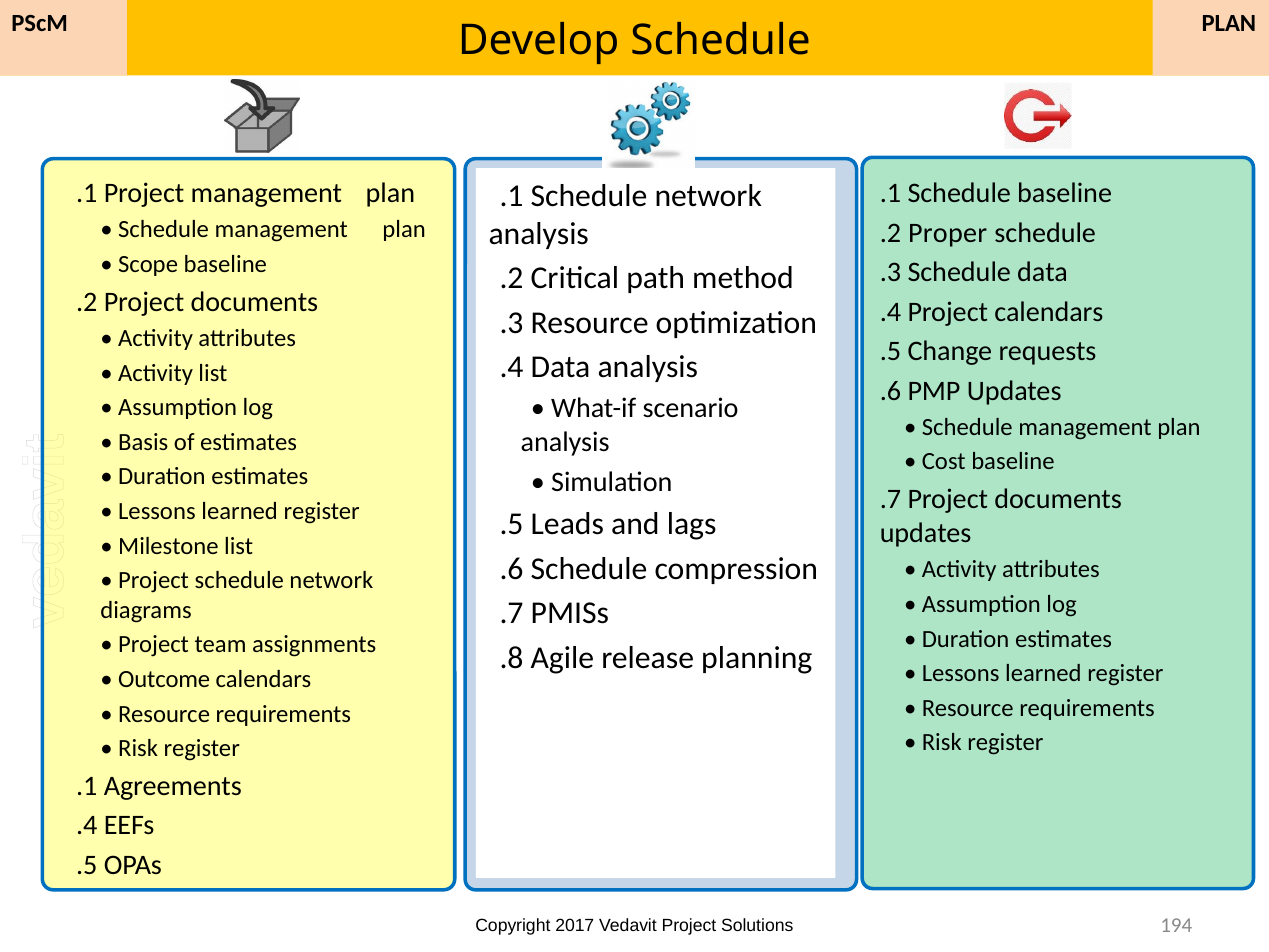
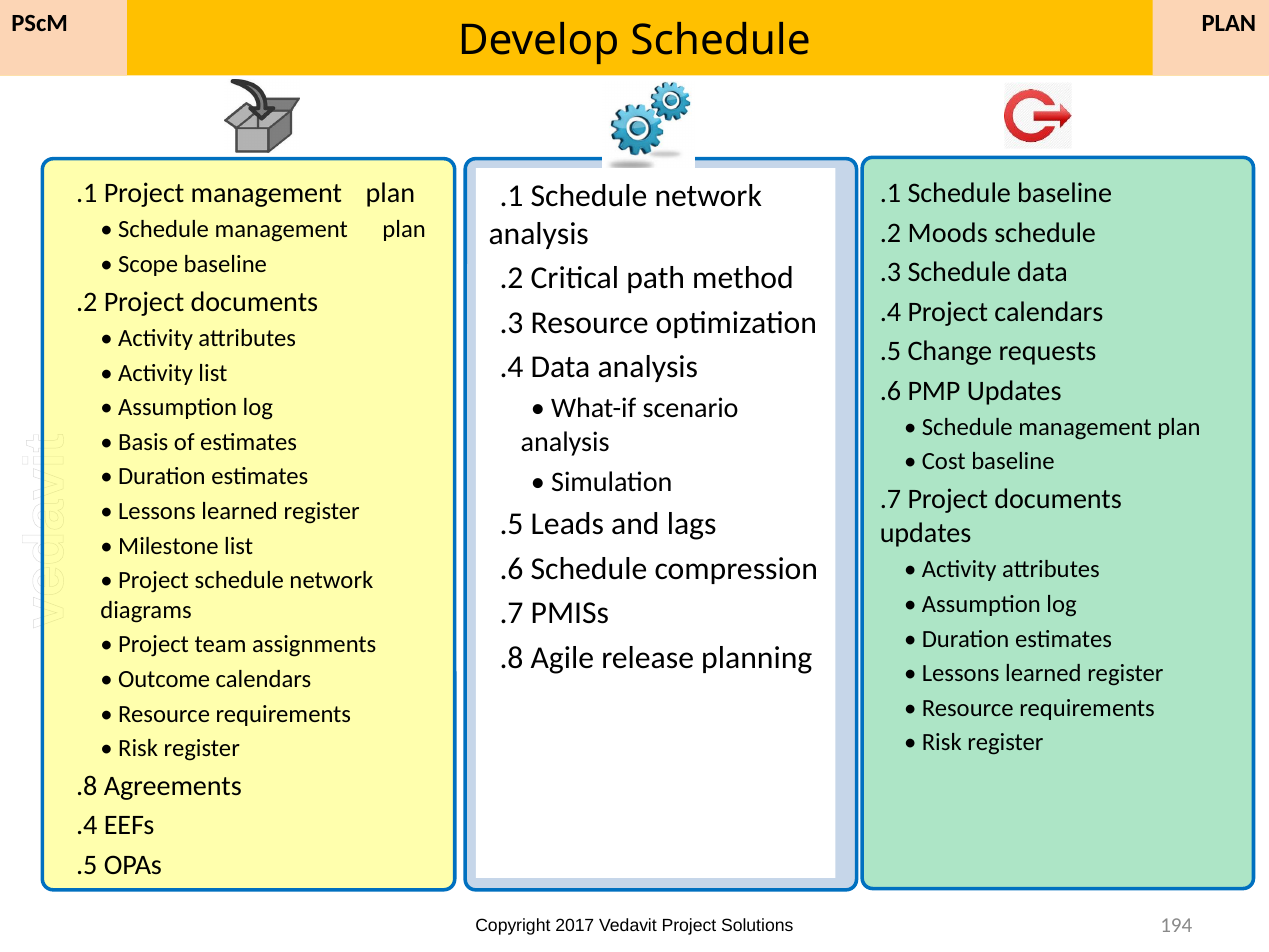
Proper: Proper -> Moods (948, 233)
.1: .1 -> .8 (87, 786)
